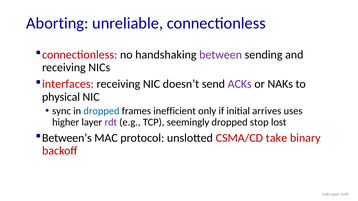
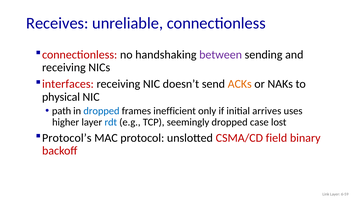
Aborting: Aborting -> Receives (57, 23)
ACKs colour: purple -> orange (240, 84)
sync: sync -> path (62, 111)
rdt colour: purple -> blue (111, 122)
stop: stop -> case (259, 122)
Between’s: Between’s -> Protocol’s (67, 138)
take: take -> field (276, 138)
